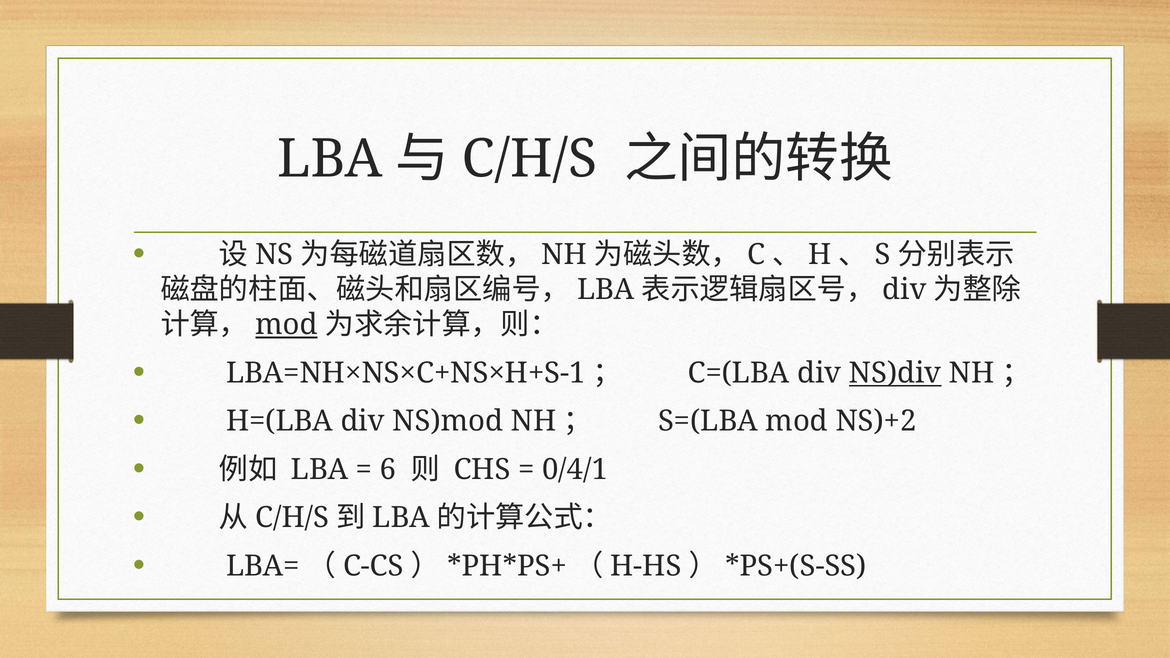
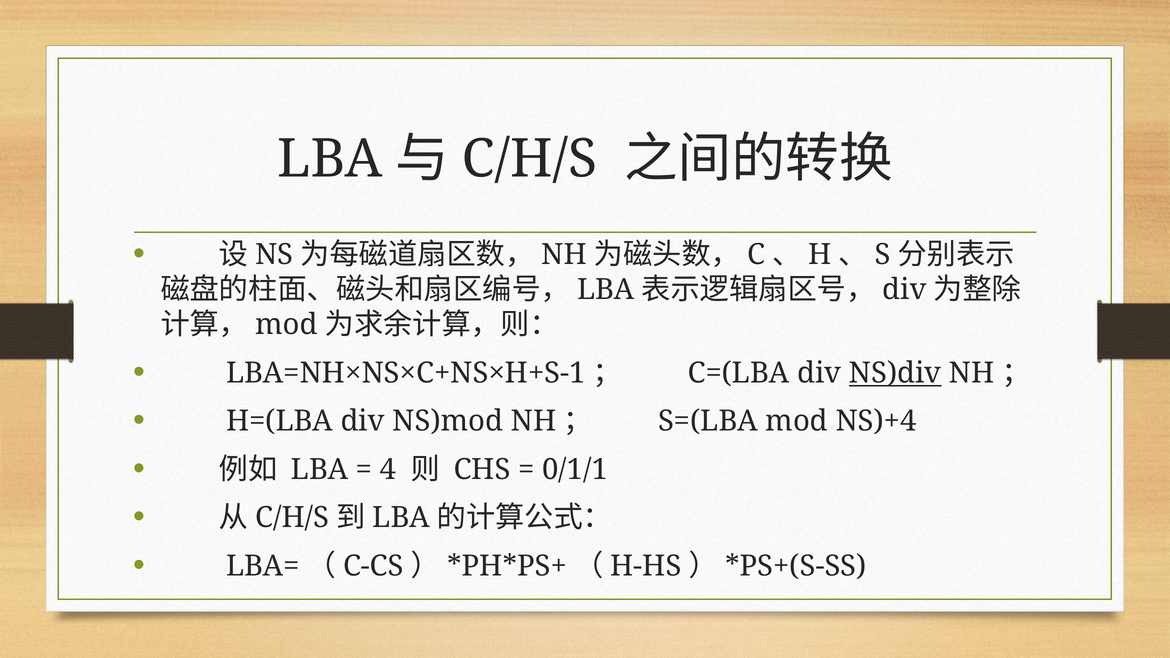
mod underline: present -> none (286, 325)
NS)+2: NS)+2 -> NS)+4 (876, 421)
6: 6 -> 4 (388, 470)
0/4/1: 0/4/1 -> 0/1/1 (575, 470)
